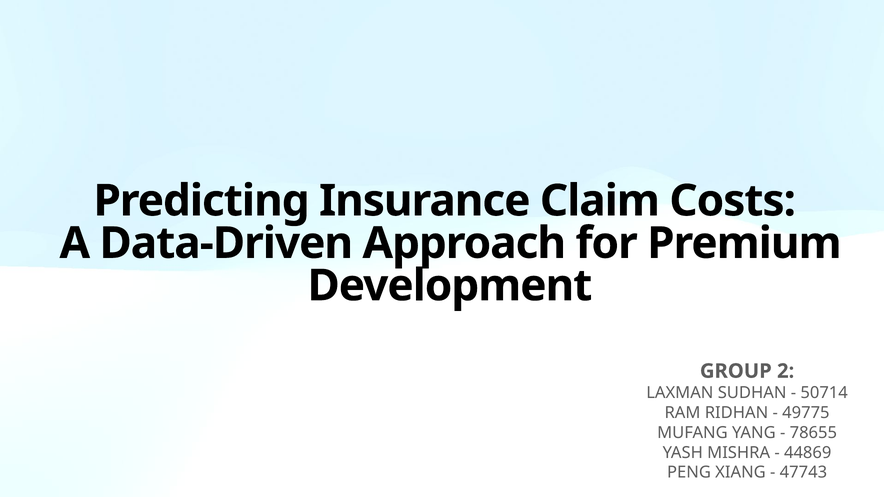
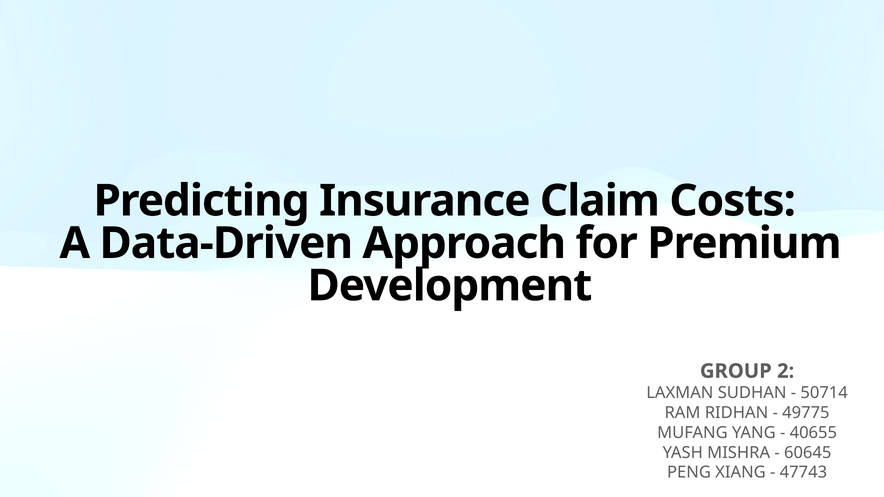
78655: 78655 -> 40655 (813, 433)
44869: 44869 -> 60645 (808, 453)
